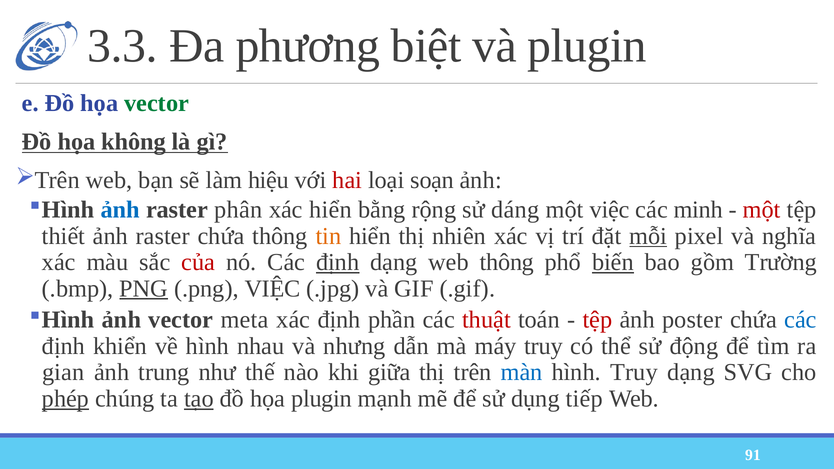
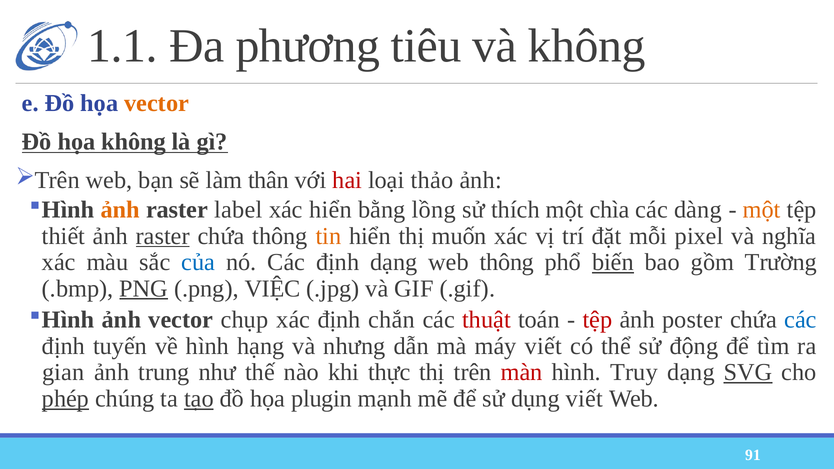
3.3: 3.3 -> 1.1 (122, 46)
biệt: biệt -> tiêu (426, 46)
và plugin: plugin -> không (587, 46)
vector colour: green -> orange (157, 103)
hiệu: hiệu -> thân (269, 180)
soạn: soạn -> thảo (432, 180)
ảnh colour: blue -> orange (120, 210)
phân: phân -> label (238, 210)
rộng: rộng -> lồng (434, 210)
dáng: dáng -> thích (515, 210)
một việc: việc -> chìa (610, 210)
minh: minh -> dàng (698, 210)
một colour: red -> orange (762, 210)
raster underline: none -> present (163, 236)
nhiên: nhiên -> muốn (459, 236)
mỗi underline: present -> none (648, 236)
của colour: red -> blue (198, 262)
định underline: present -> none (338, 262)
meta: meta -> chụp (245, 320)
phần: phần -> chắn (392, 320)
khiển: khiển -> tuyến (120, 346)
nhau: nhau -> hạng (261, 346)
máy truy: truy -> viết (543, 346)
giữa: giữa -> thực (389, 372)
màn colour: blue -> red (522, 372)
SVG underline: none -> present (748, 372)
dụng tiếp: tiếp -> viết (584, 399)
